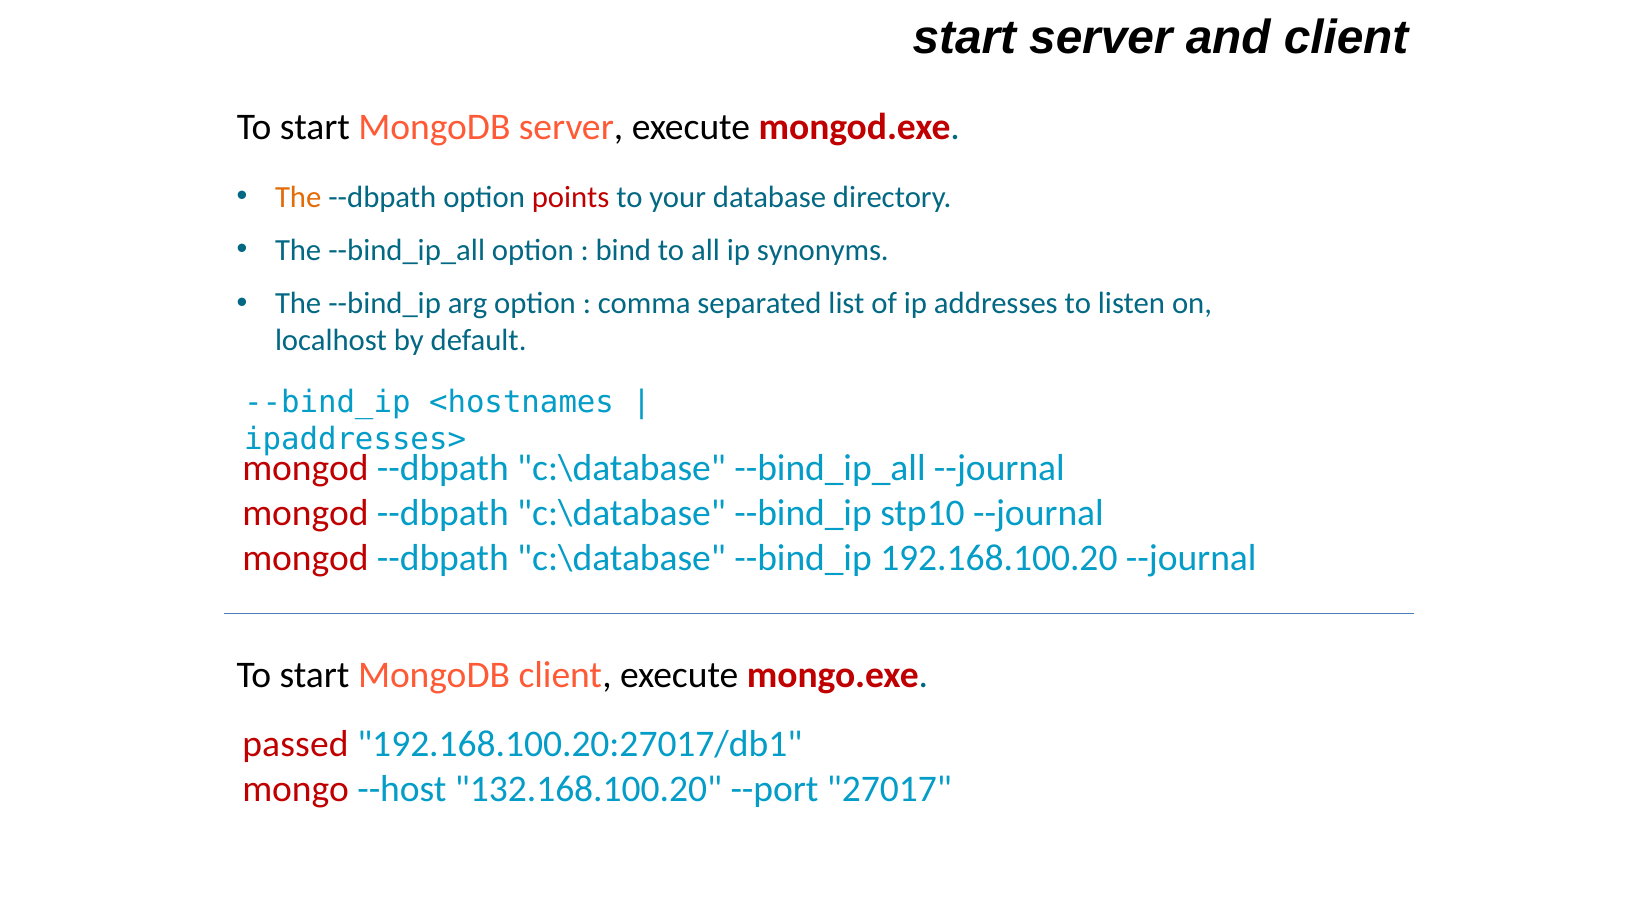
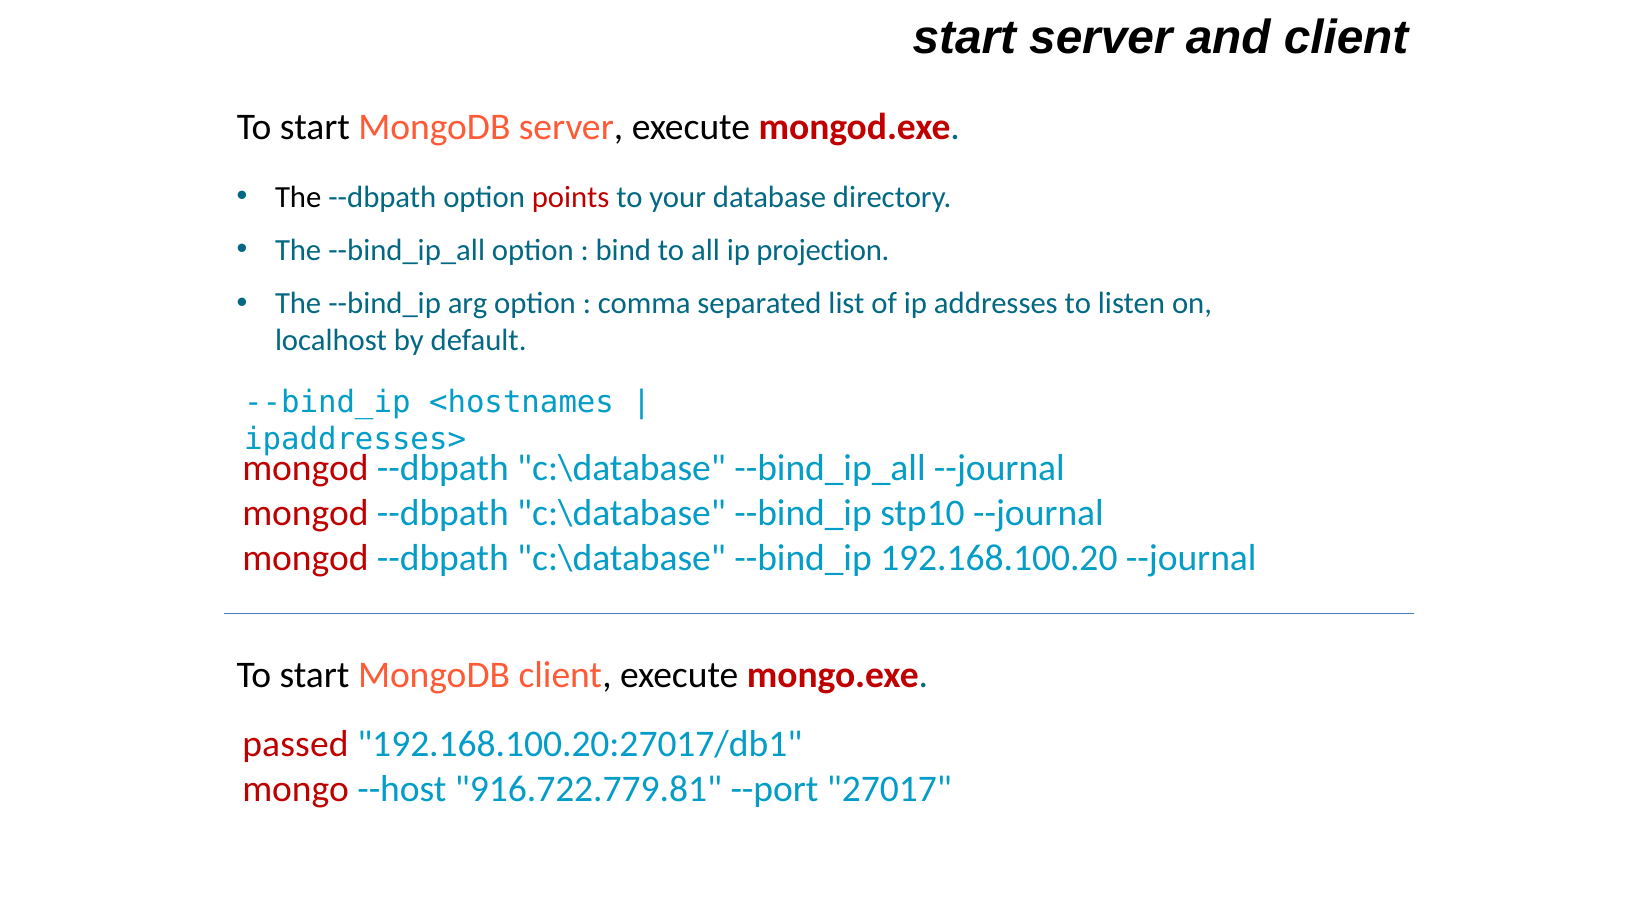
The colour: orange -> black (298, 197)
synonyms: synonyms -> projection (823, 250)
132.168.100.20: 132.168.100.20 -> 916.722.779.81 (588, 789)
